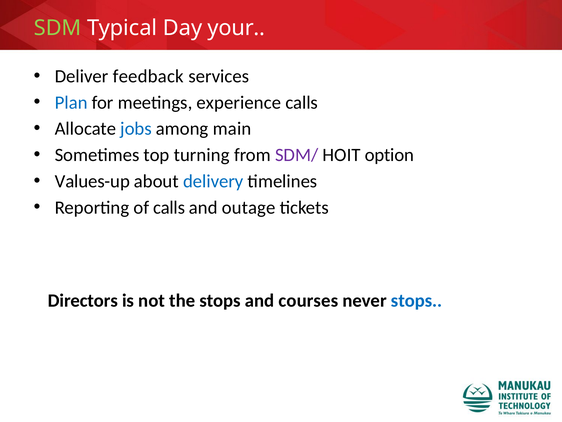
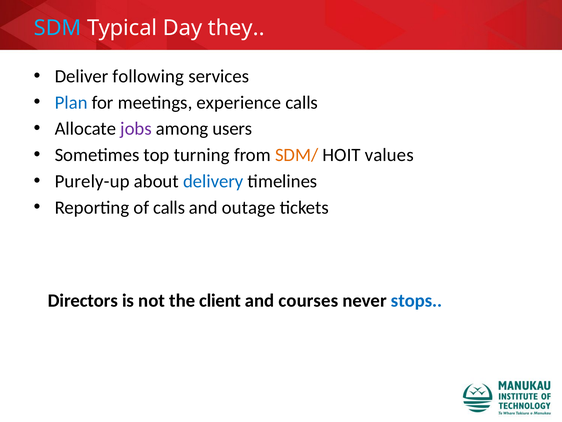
SDM colour: light green -> light blue (58, 28)
your: your -> they (236, 28)
feedback: feedback -> following (148, 76)
jobs colour: blue -> purple (136, 129)
main: main -> users (232, 129)
SDM/ colour: purple -> orange (297, 155)
option: option -> values (389, 155)
Values-up: Values-up -> Purely-up (92, 181)
the stops: stops -> client (220, 300)
